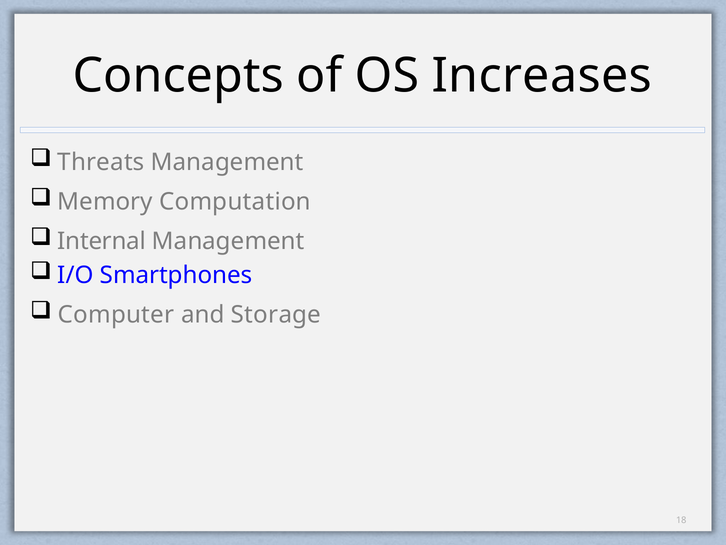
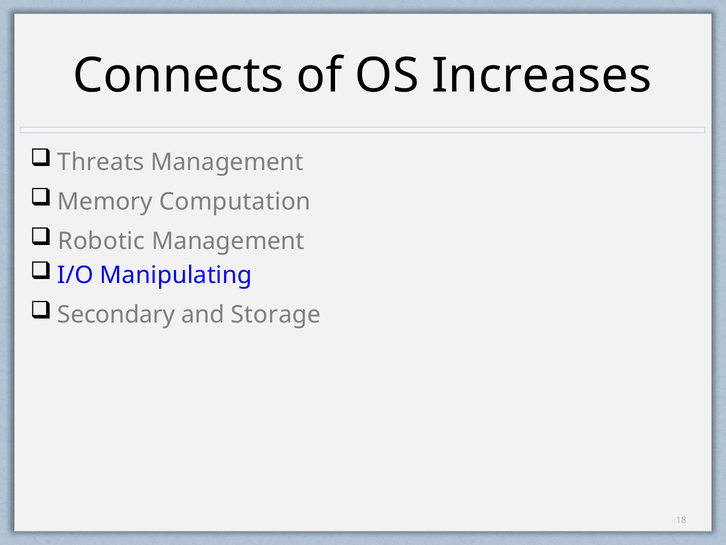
Concepts: Concepts -> Connects (178, 76)
Internal: Internal -> Robotic (101, 241)
Smartphones: Smartphones -> Manipulating (176, 275)
Computer: Computer -> Secondary (116, 315)
